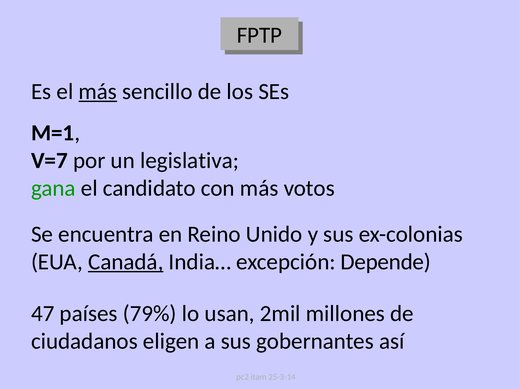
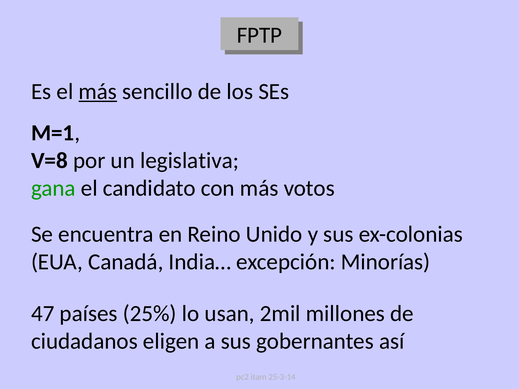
V=7: V=7 -> V=8 (49, 161)
Canadá underline: present -> none (126, 262)
Depende: Depende -> Minorías (386, 262)
79%: 79% -> 25% (150, 314)
